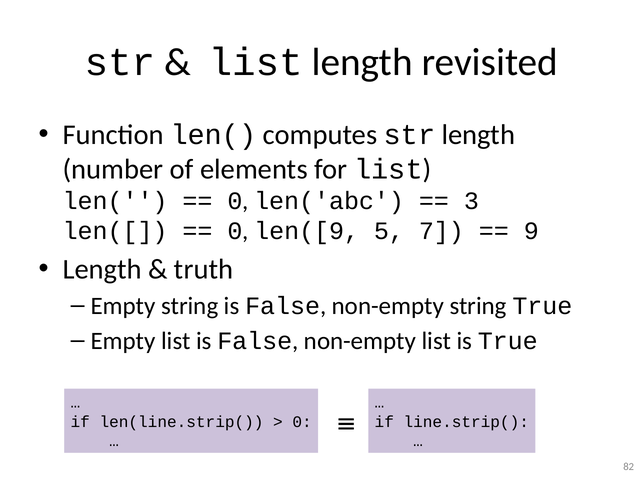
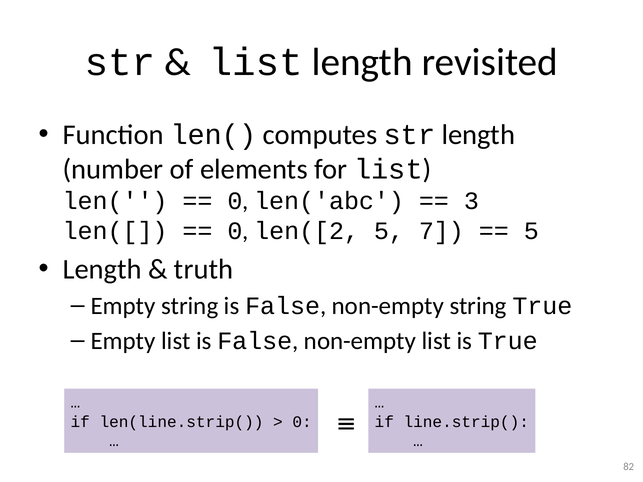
len([9: len([9 -> len([2 (307, 231)
9: 9 -> 5 (531, 231)
